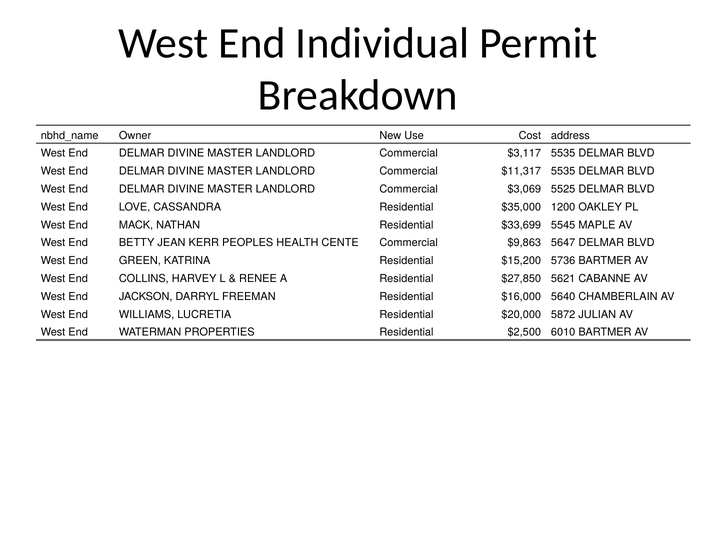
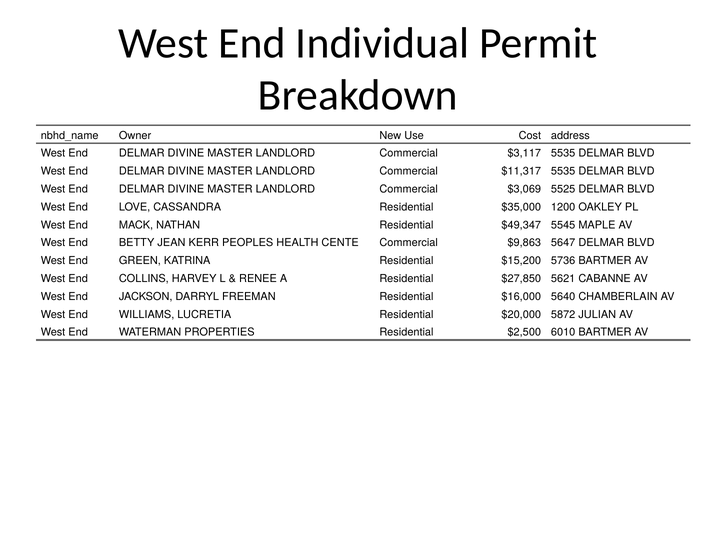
$33,699: $33,699 -> $49,347 (521, 225)
